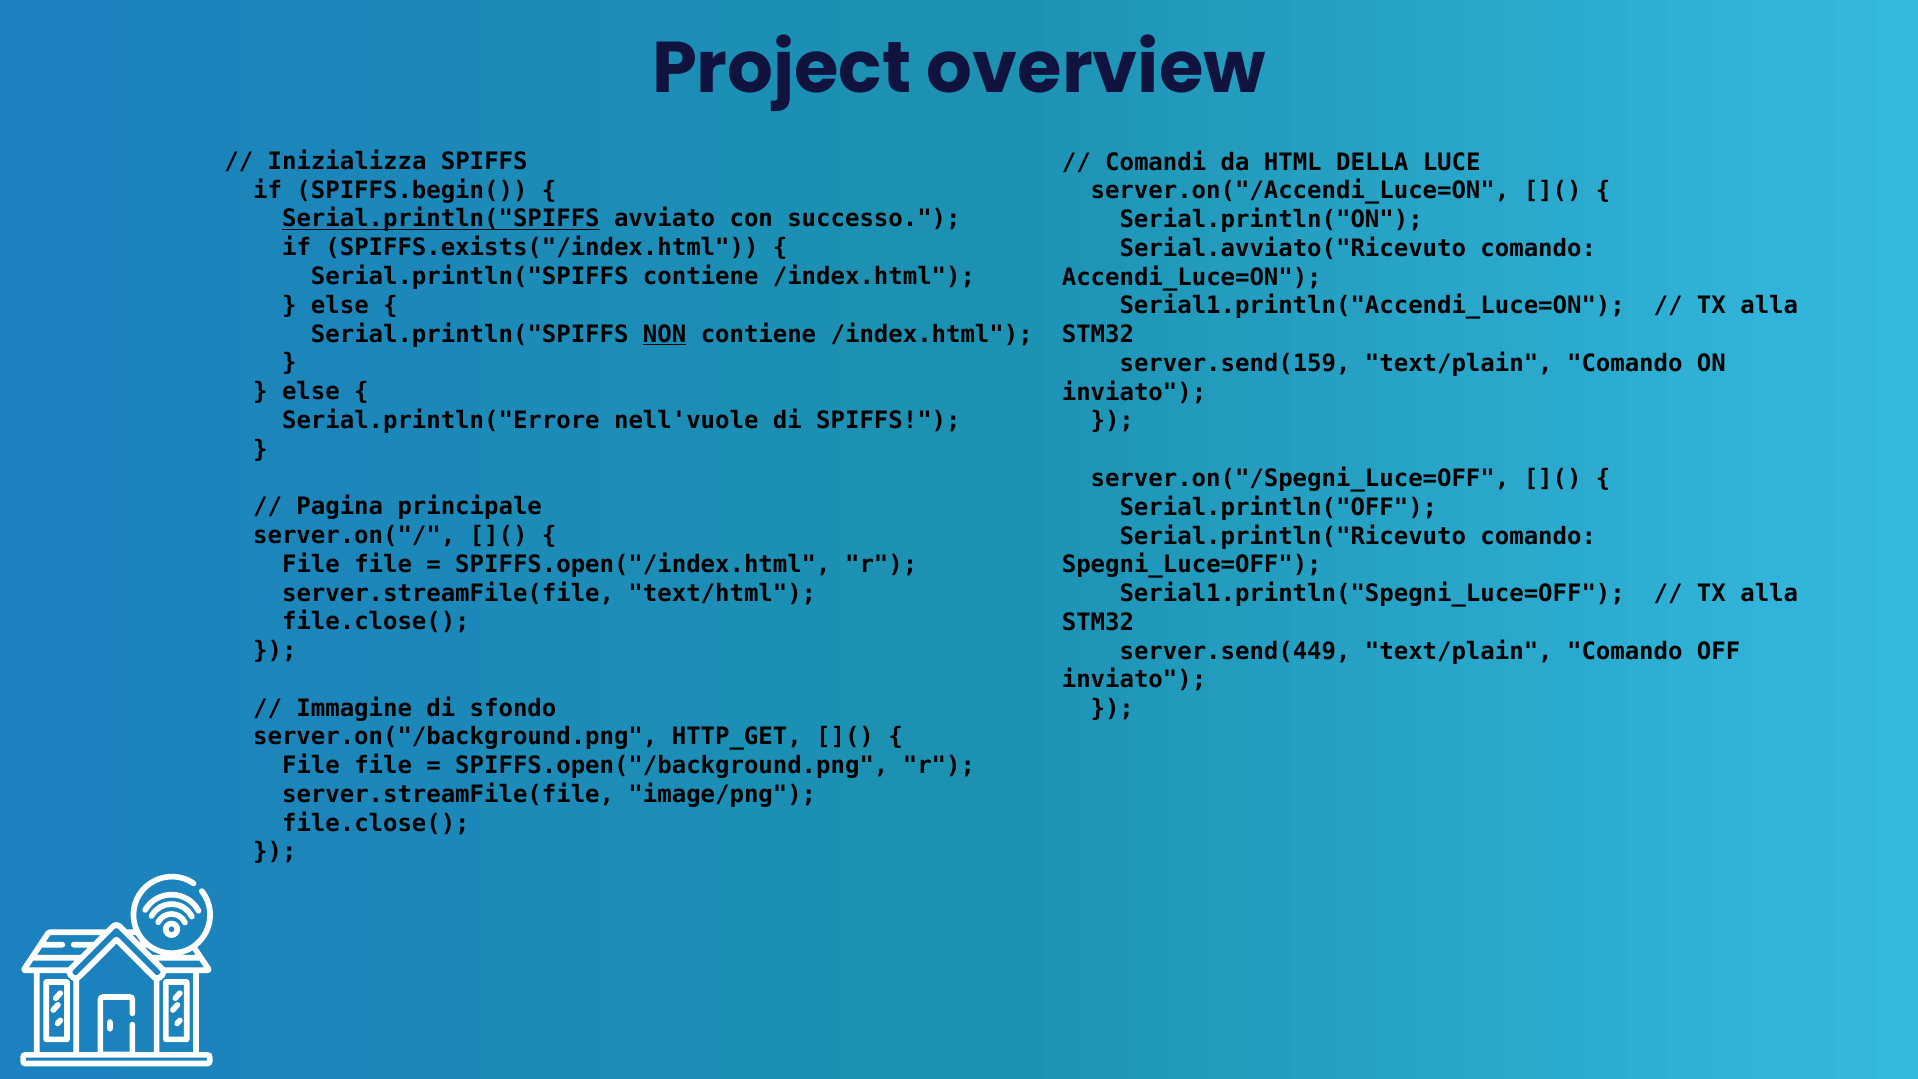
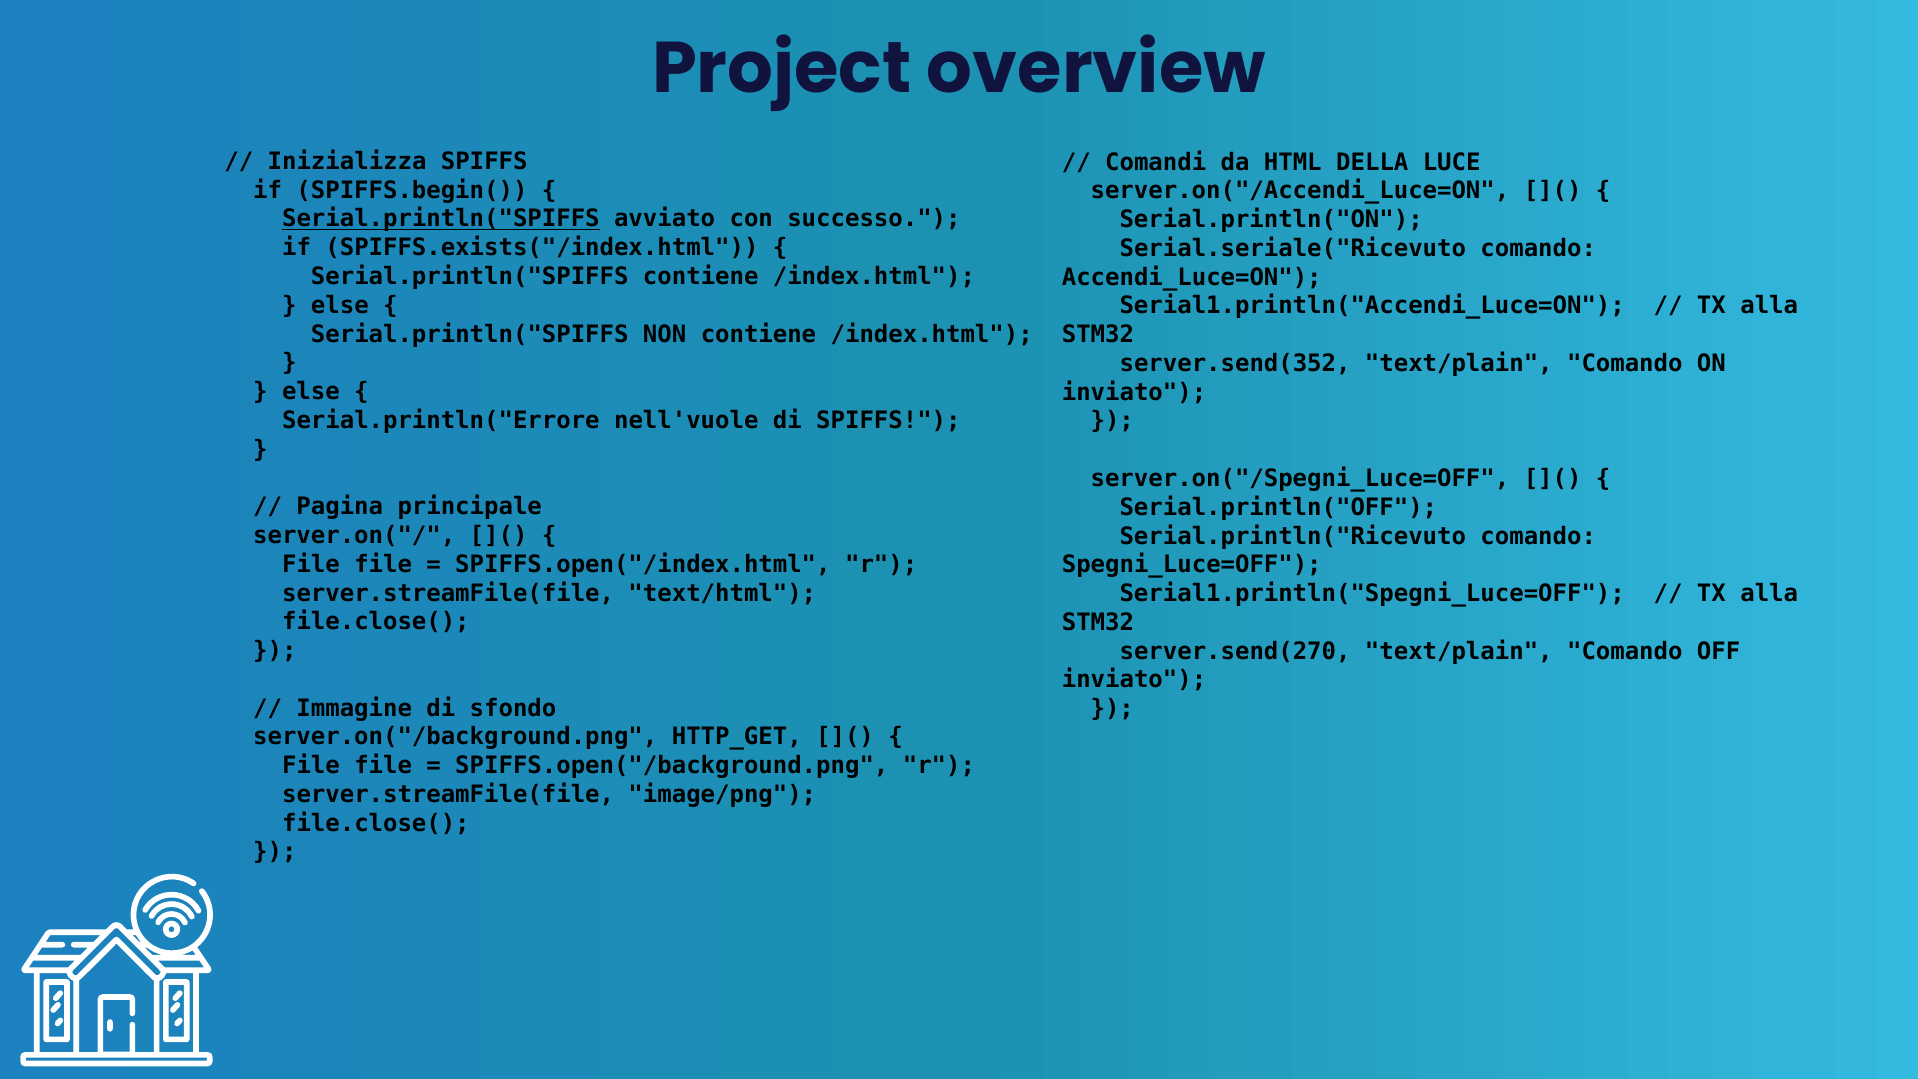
Serial.avviato("Ricevuto: Serial.avviato("Ricevuto -> Serial.seriale("Ricevuto (1293, 248)
NON underline: present -> none (665, 334)
server.send(159: server.send(159 -> server.send(352 (1235, 364)
server.send(449: server.send(449 -> server.send(270 (1235, 651)
